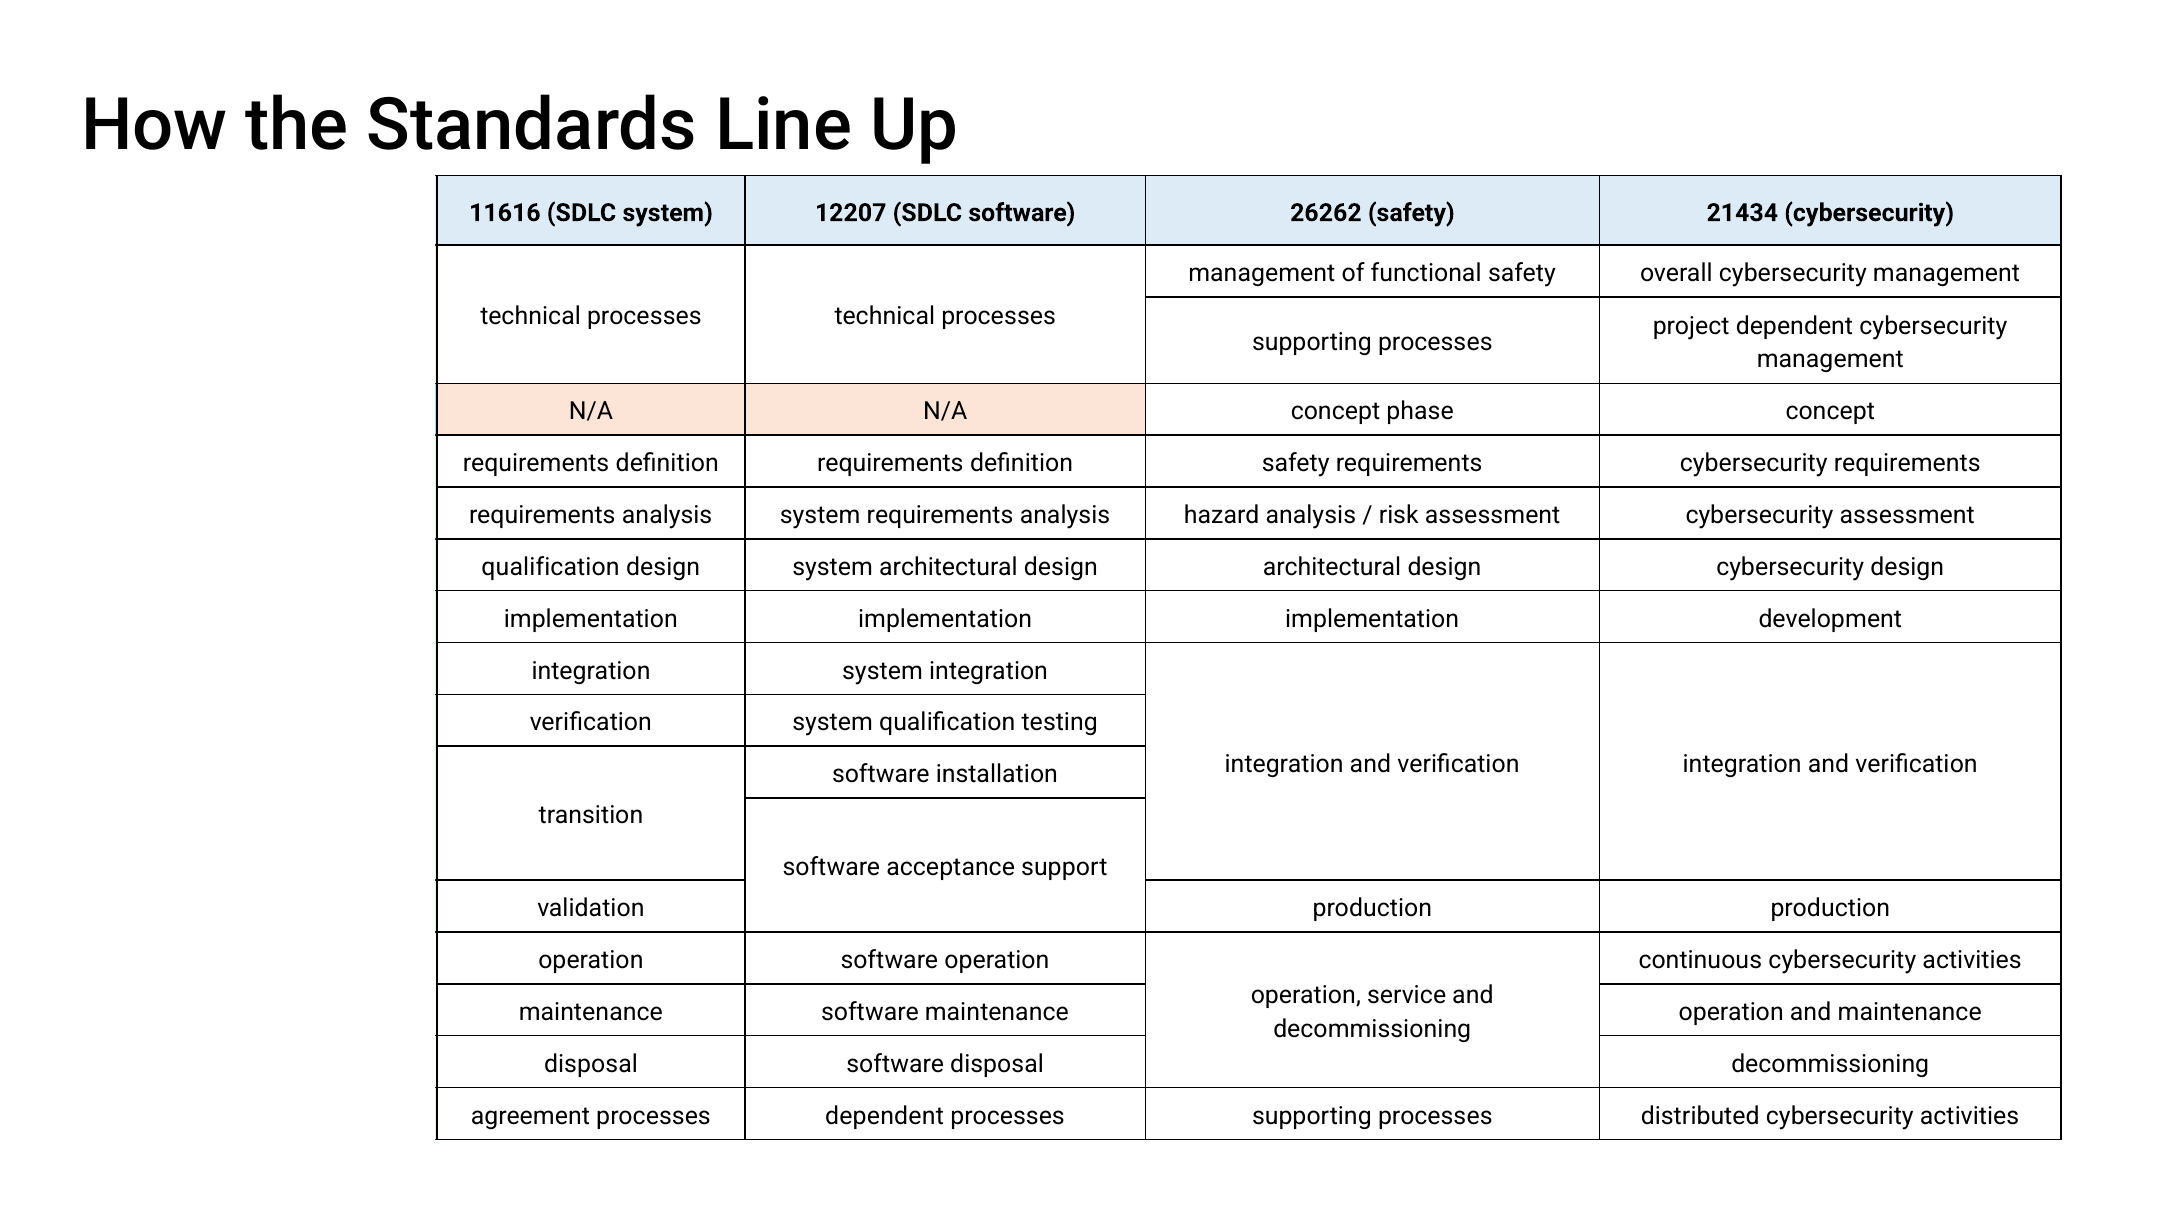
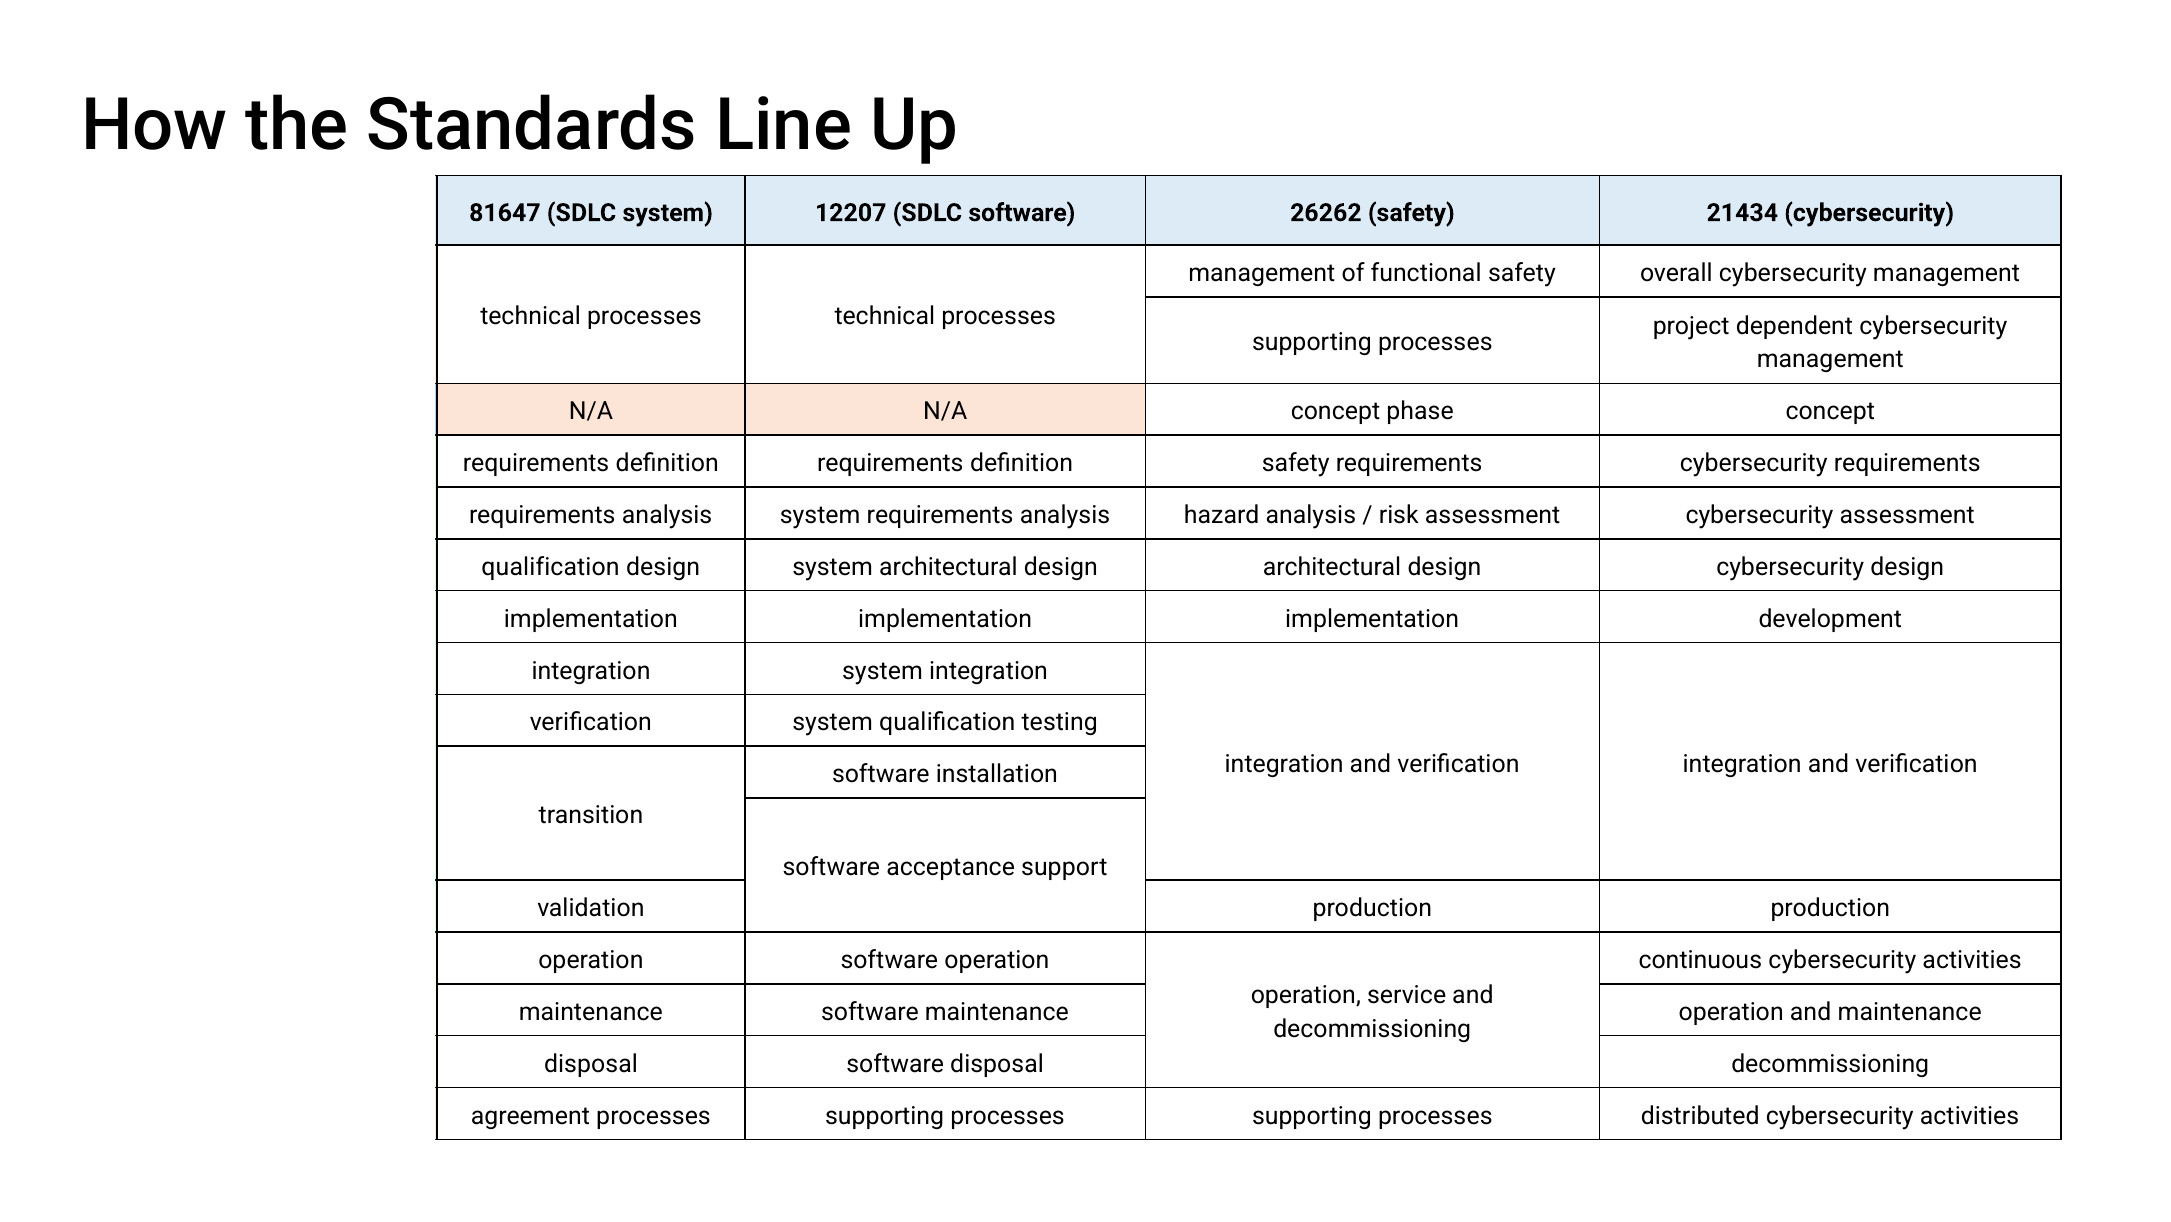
11616: 11616 -> 81647 (505, 213)
agreement processes dependent: dependent -> supporting (885, 1115)
